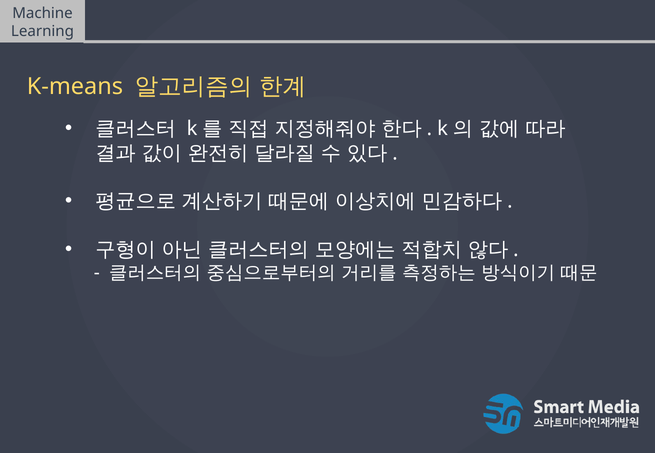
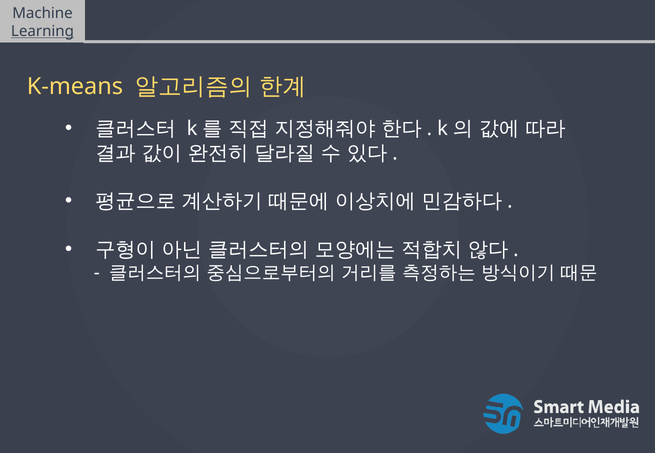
Learning underline: none -> present (42, 31)
